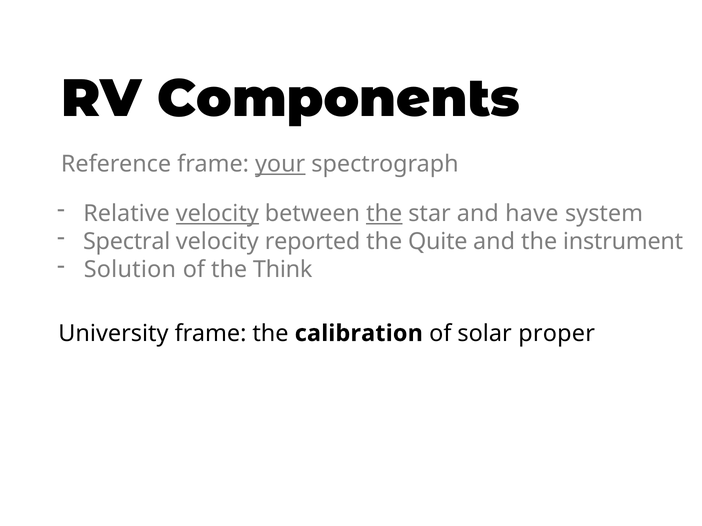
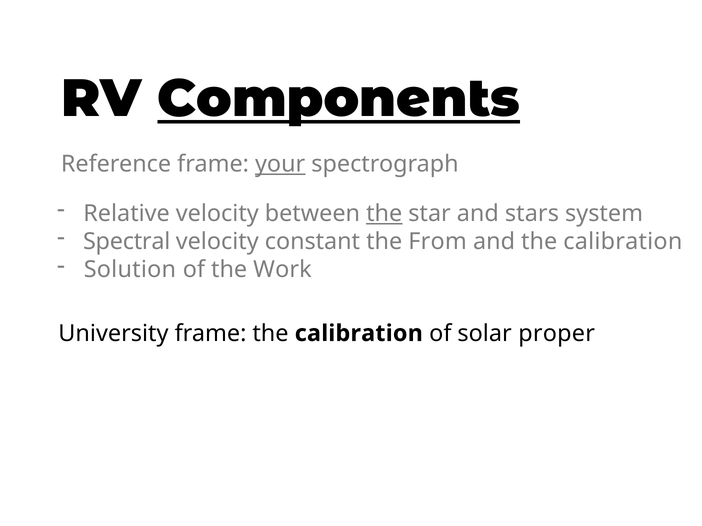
Components underline: none -> present (339, 99)
velocity underline: present -> none (217, 214)
have: have -> stars (532, 214)
reported: reported -> constant (312, 242)
Quite: Quite -> From (438, 242)
and the instrument: instrument -> calibration (623, 242)
Think: Think -> Work (282, 270)
